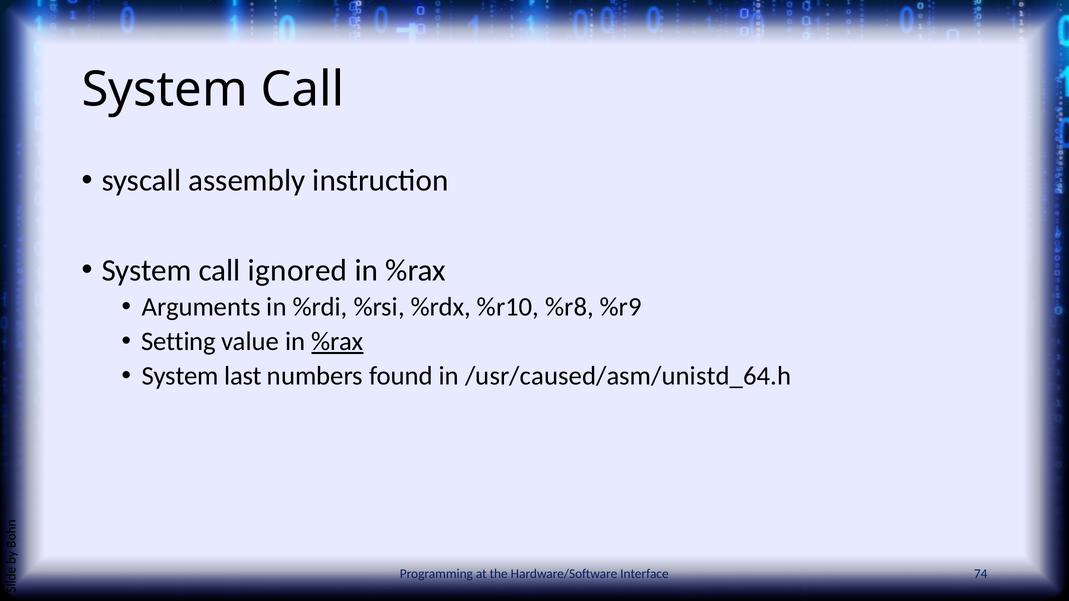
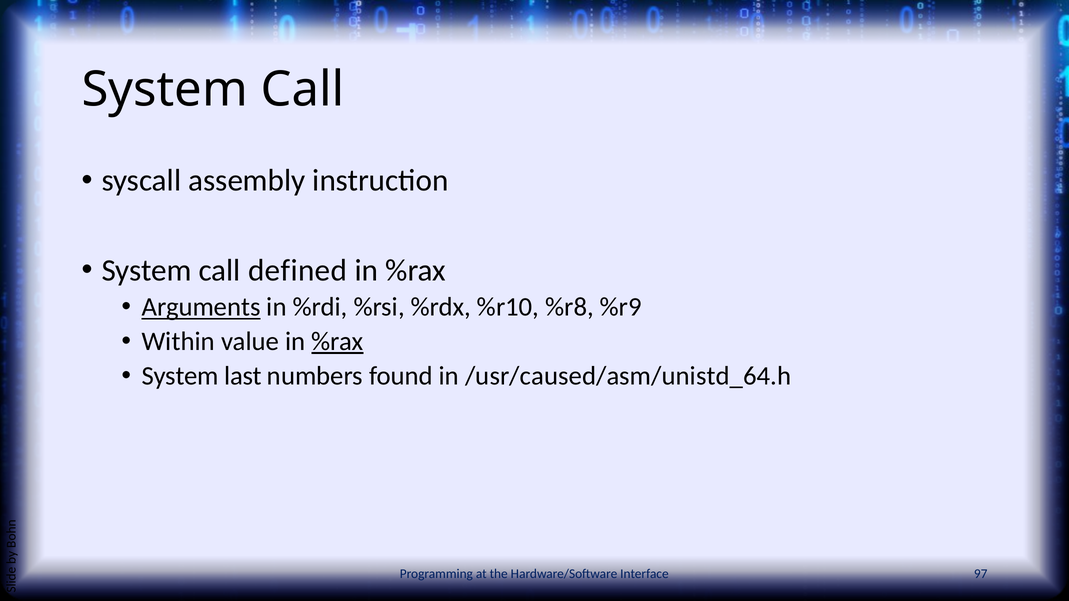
ignored: ignored -> defined (298, 270)
Arguments underline: none -> present (201, 307)
Setting: Setting -> Within (178, 342)
74: 74 -> 97 (981, 574)
